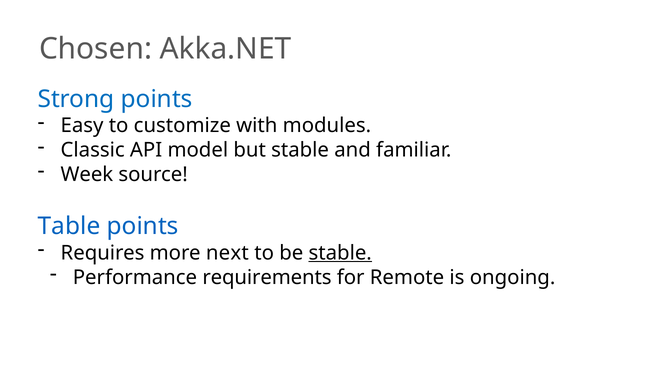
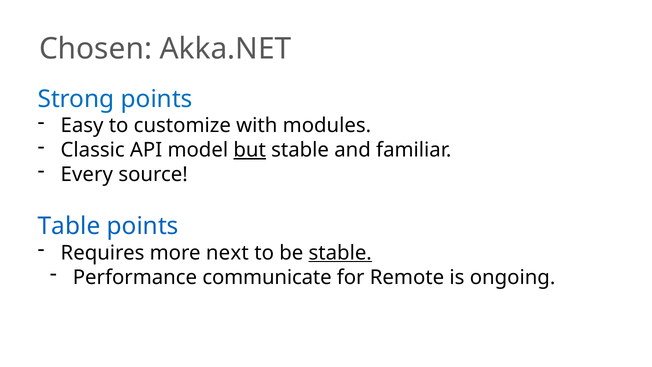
but underline: none -> present (250, 150)
Week: Week -> Every (87, 174)
requirements: requirements -> communicate (267, 277)
